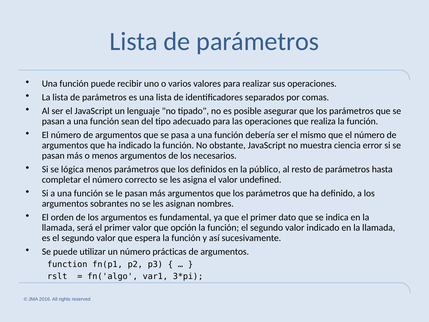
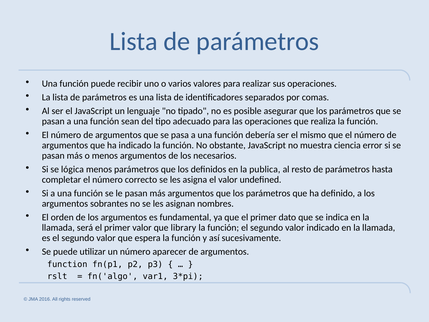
público: público -> publica (265, 169)
opción: opción -> library (183, 228)
prácticas: prácticas -> aparecer (170, 252)
